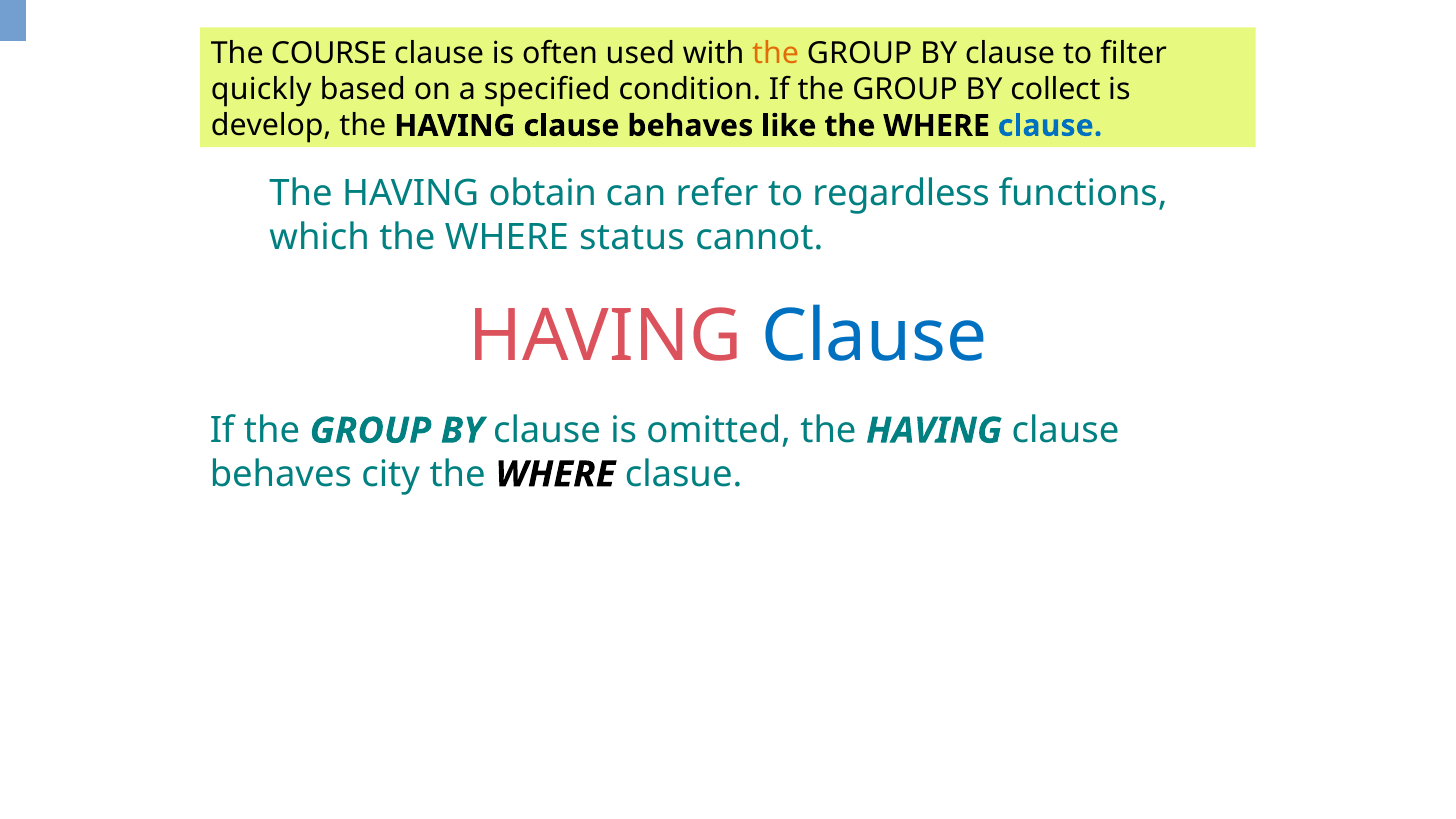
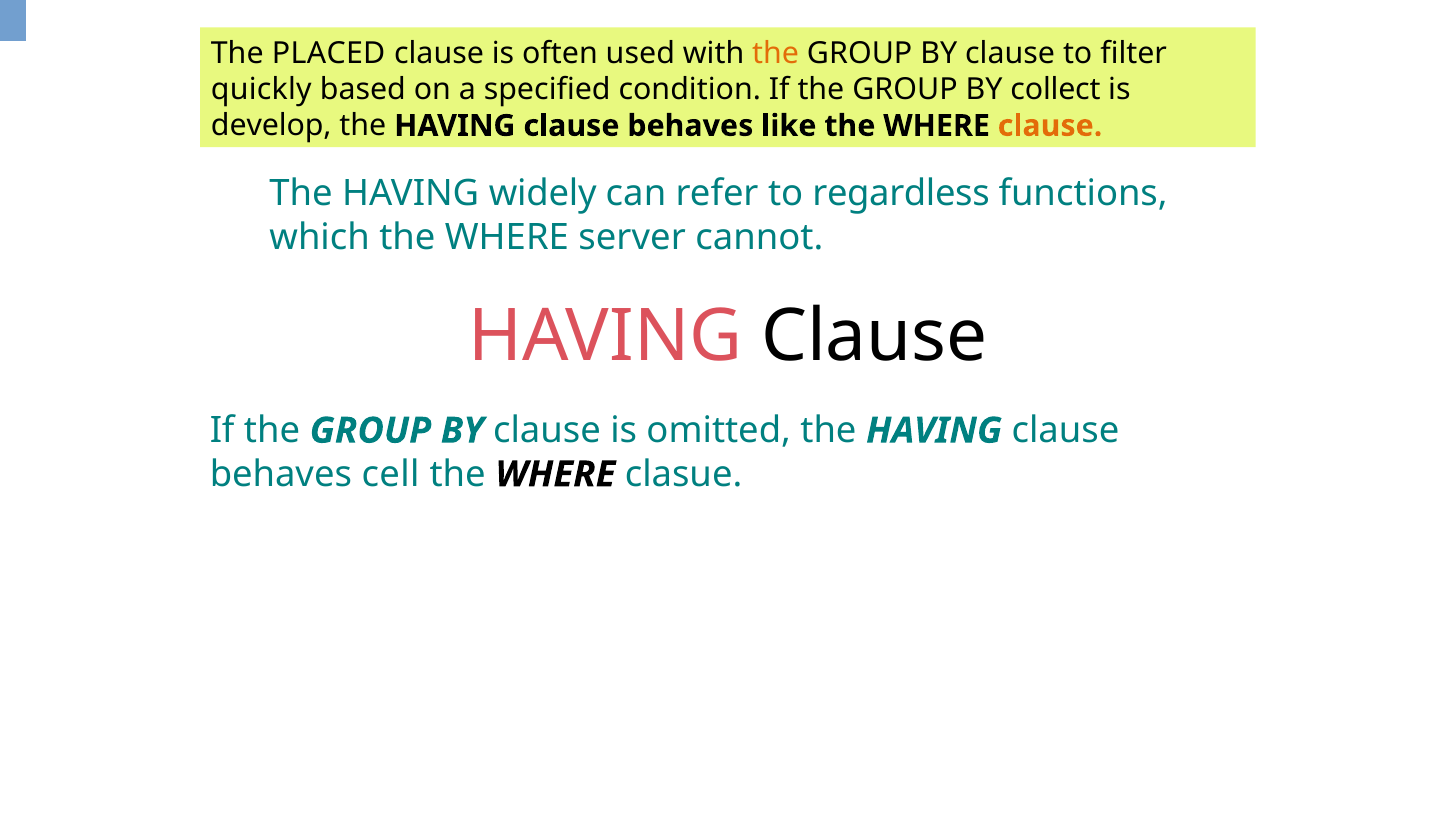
COURSE: COURSE -> PLACED (329, 53)
clause colour: blue -> orange (1050, 126)
obtain: obtain -> widely (543, 194)
status: status -> server (632, 237)
Clause colour: blue -> black (874, 336)
city: city -> cell (390, 474)
